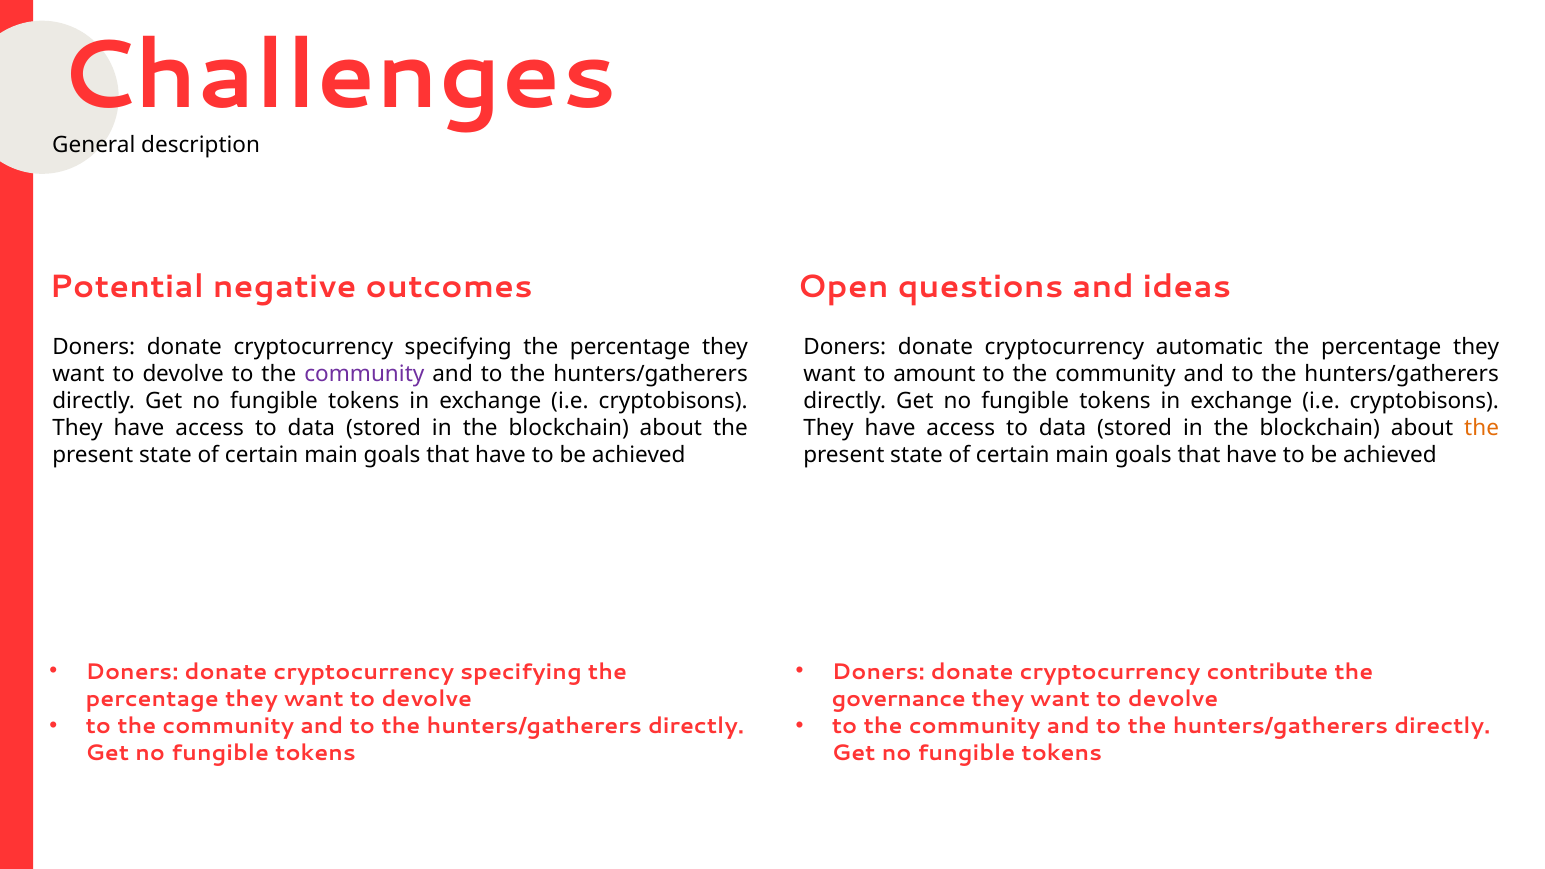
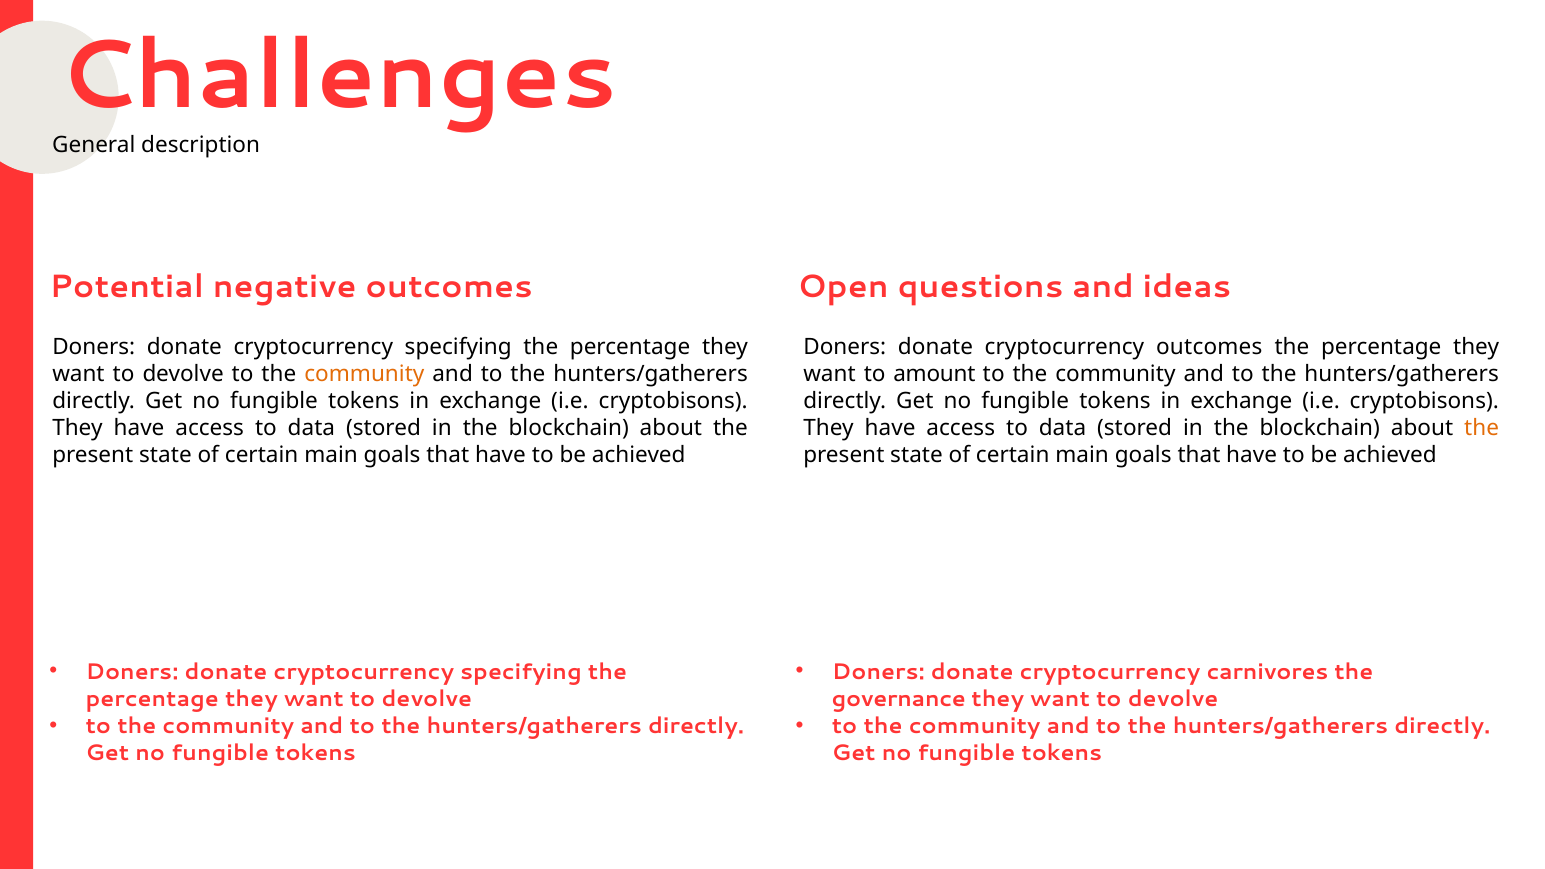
cryptocurrency automatic: automatic -> outcomes (1209, 347)
community colour: purple -> orange (364, 374)
contribute: contribute -> carnivores (1267, 672)
